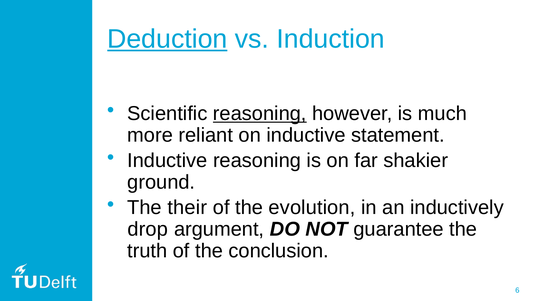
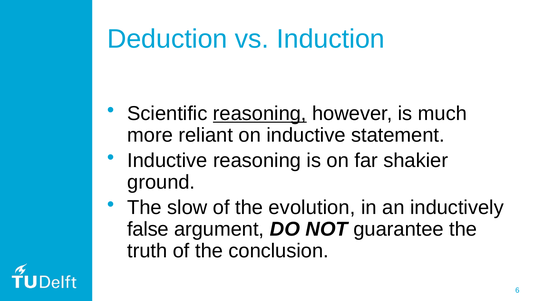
Deduction underline: present -> none (167, 39)
their: their -> slow (187, 208)
drop: drop -> false (148, 229)
